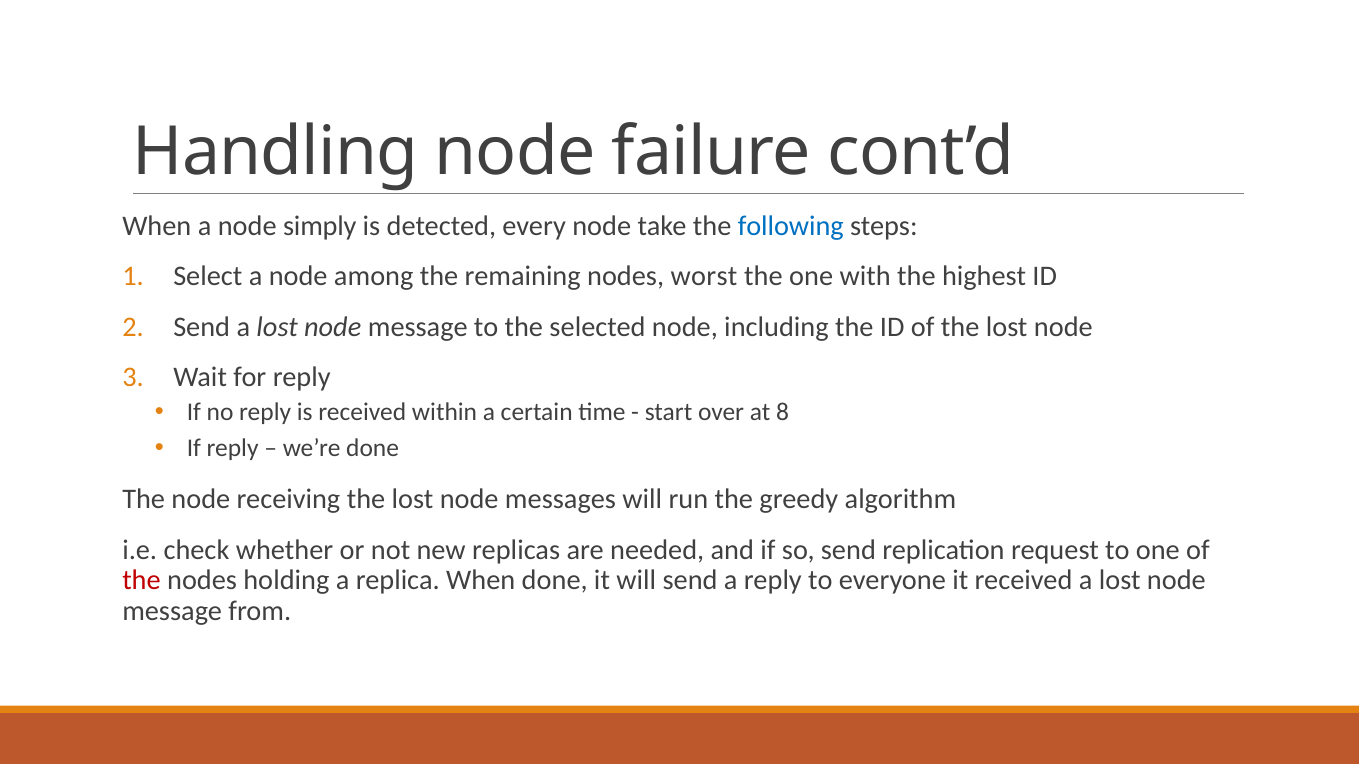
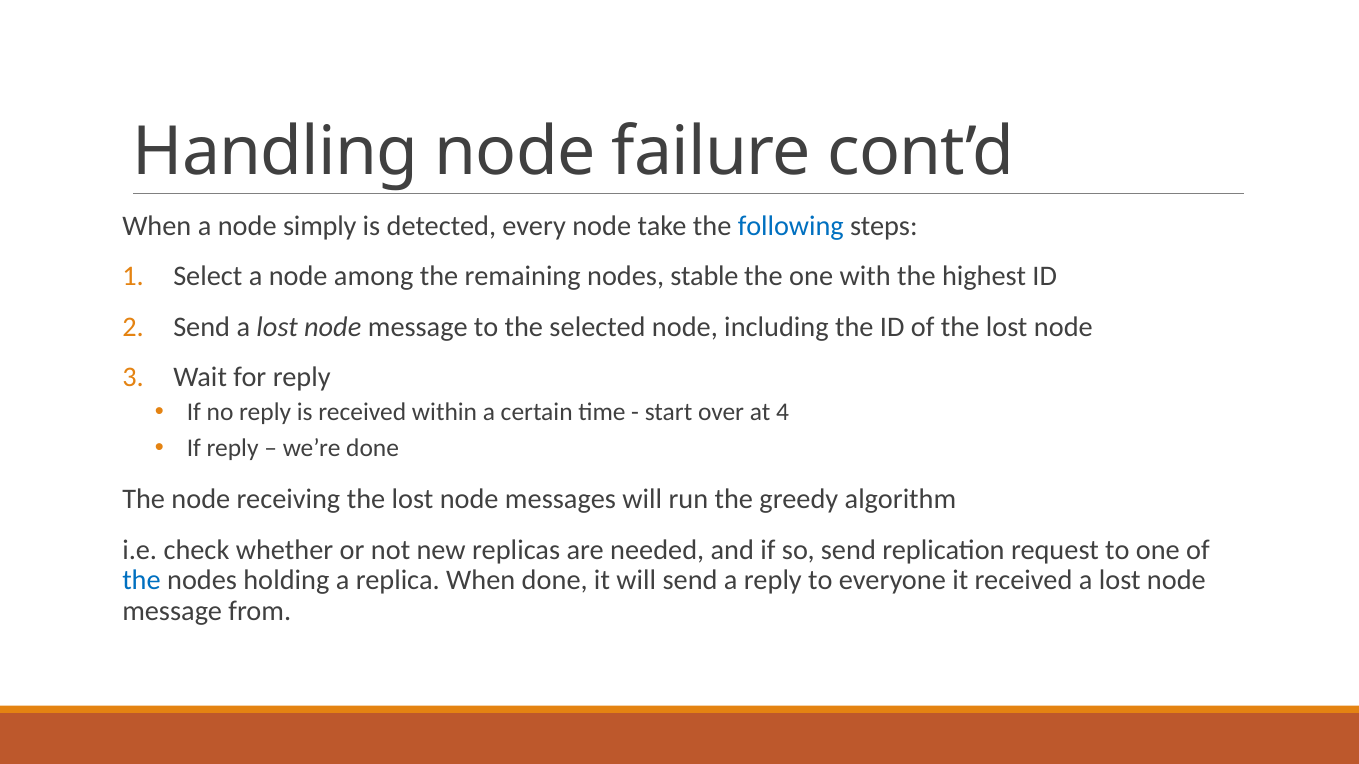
worst: worst -> stable (704, 276)
8: 8 -> 4 (783, 412)
the colour: red -> blue (141, 581)
